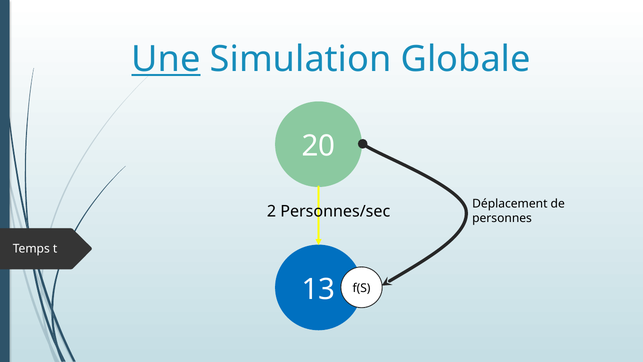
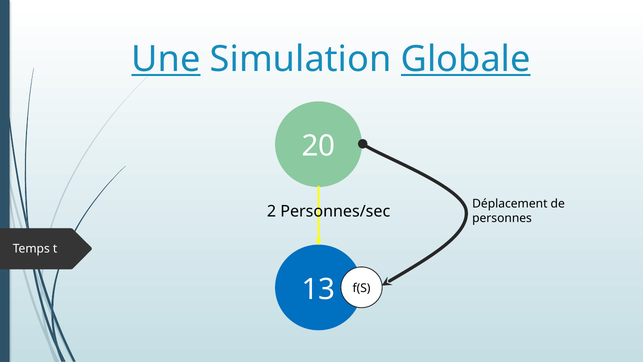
Globale underline: none -> present (466, 59)
